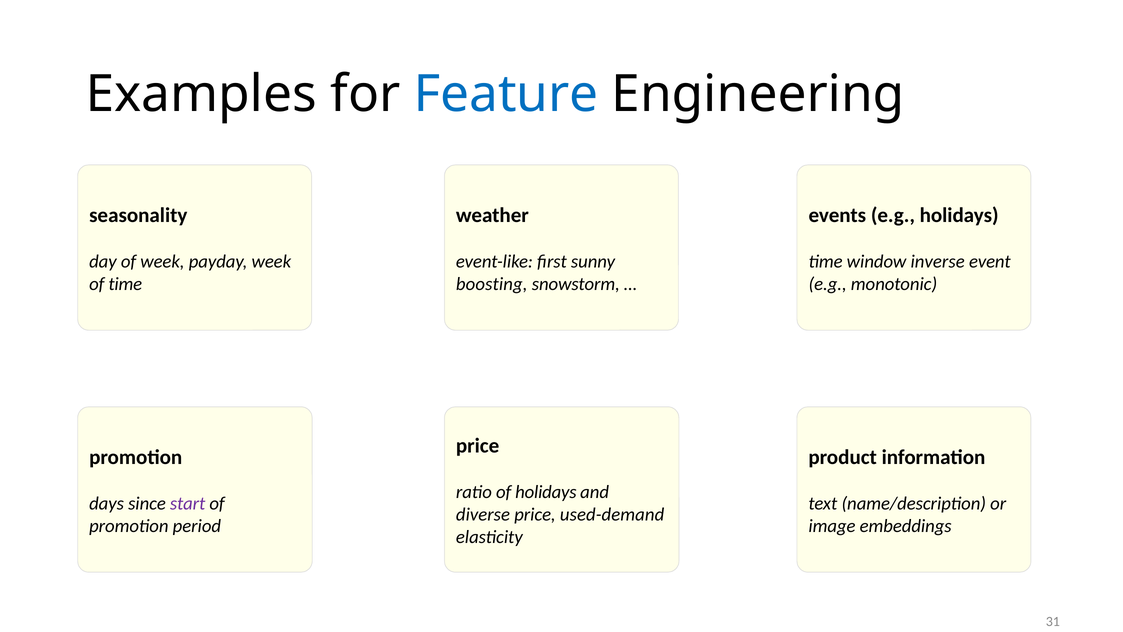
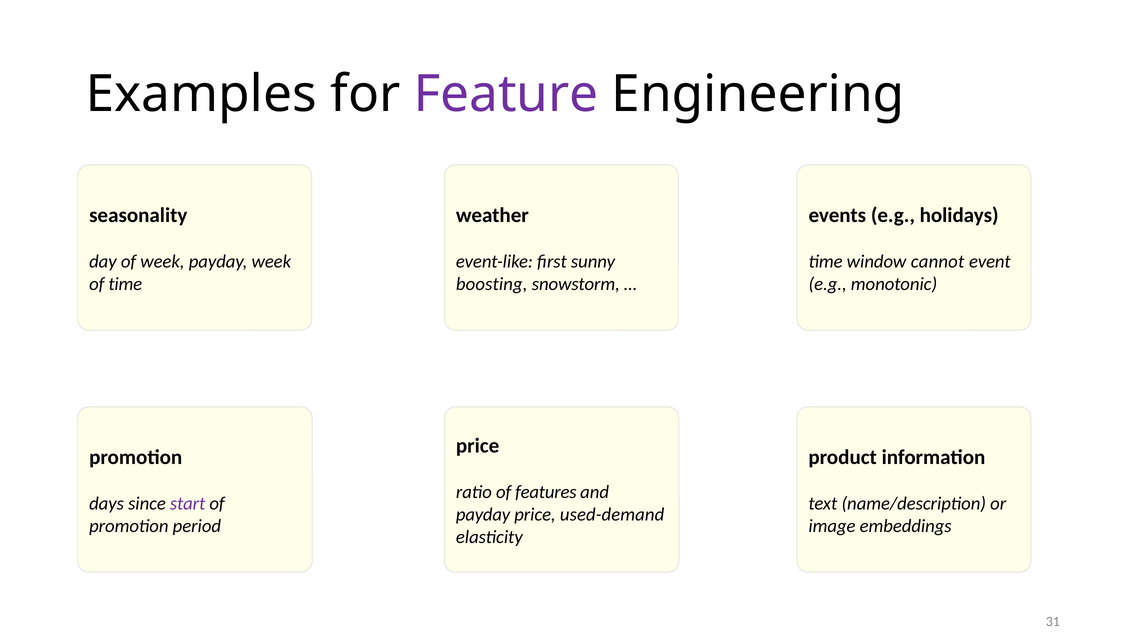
Feature colour: blue -> purple (506, 94)
inverse: inverse -> cannot (938, 261)
of holidays: holidays -> features (546, 492)
diverse: diverse -> payday (483, 514)
